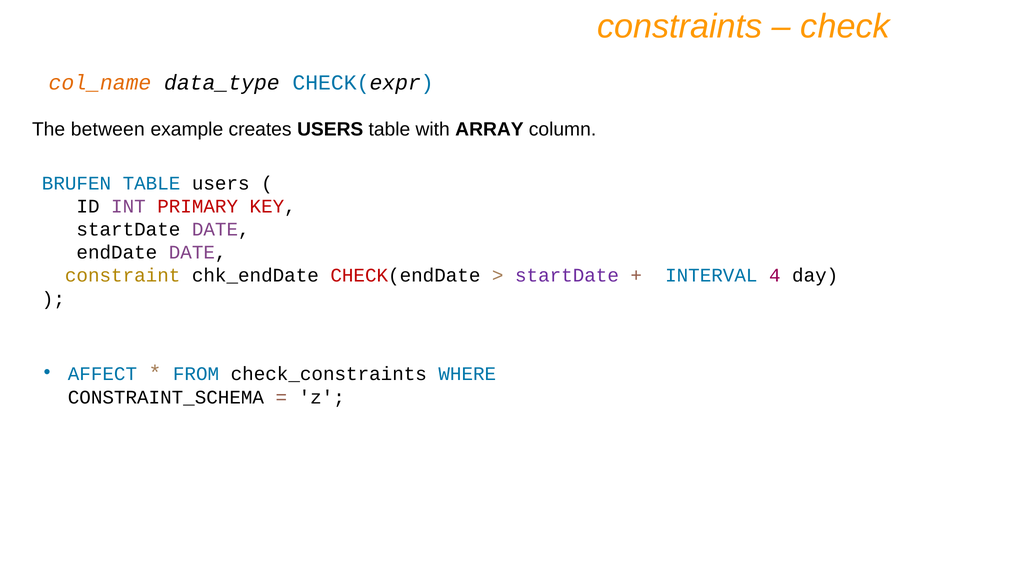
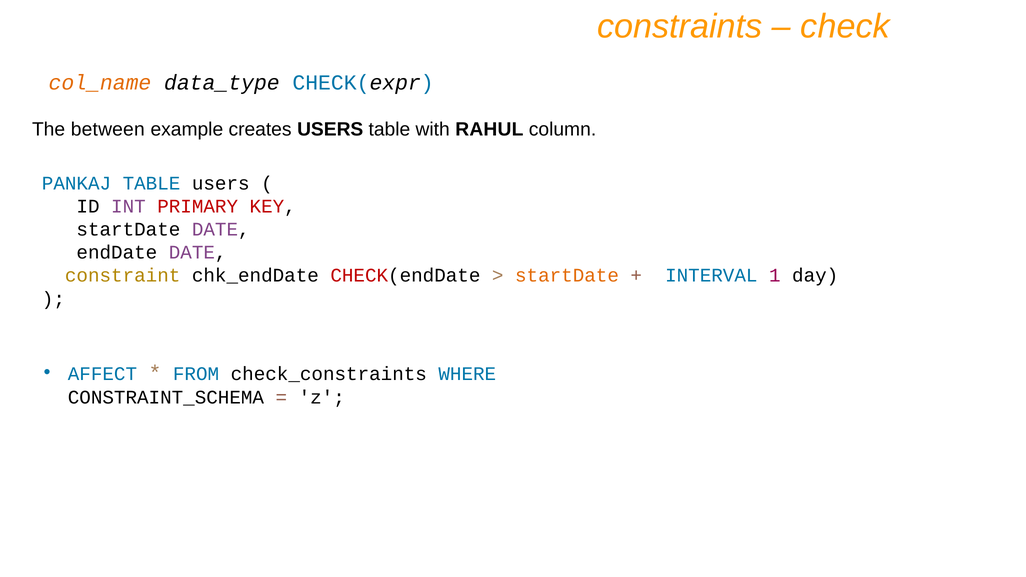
ARRAY: ARRAY -> RAHUL (489, 129)
BRUFEN: BRUFEN -> PANKAJ (76, 183)
startDate colour: purple -> orange (567, 276)
4: 4 -> 1 (775, 276)
